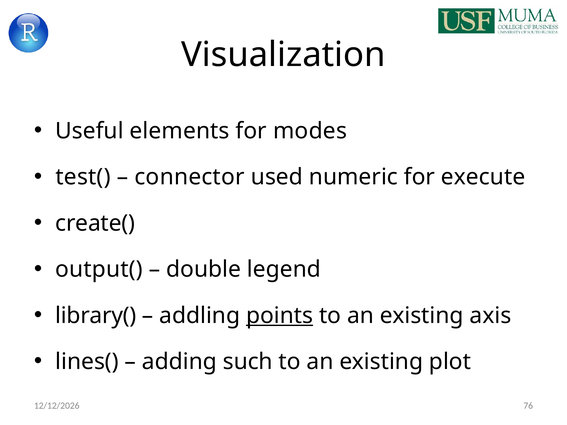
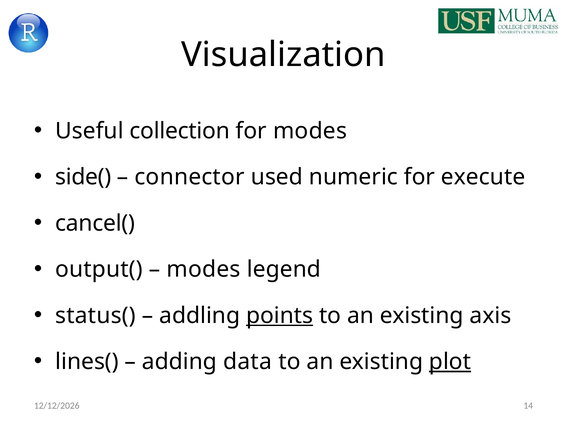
elements: elements -> collection (180, 131)
test(: test( -> side( (83, 177)
create(: create( -> cancel( (95, 223)
double: double -> modes (203, 270)
library(: library( -> status( (96, 316)
such: such -> data (248, 362)
plot underline: none -> present (450, 362)
76: 76 -> 14 (528, 406)
